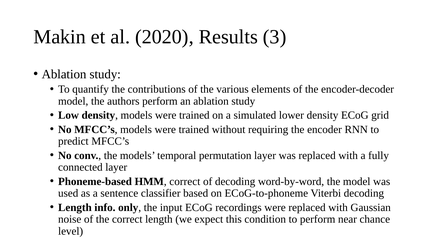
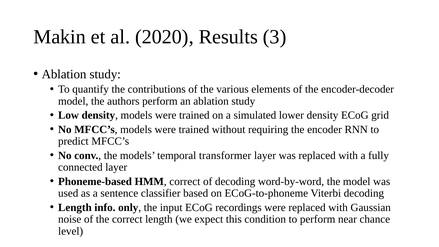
permutation: permutation -> transformer (225, 155)
